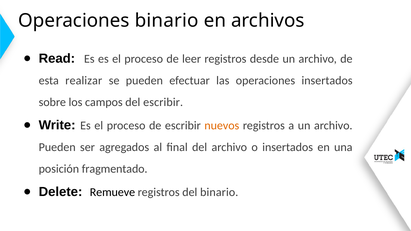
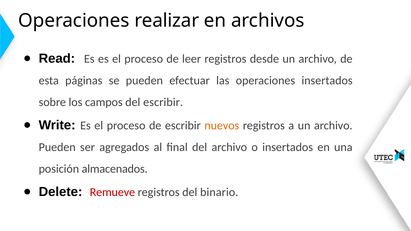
Operaciones binario: binario -> realizar (167, 20)
realizar: realizar -> páginas (84, 81)
fragmentado: fragmentado -> almacenados (115, 169)
Remueve colour: black -> red (112, 192)
